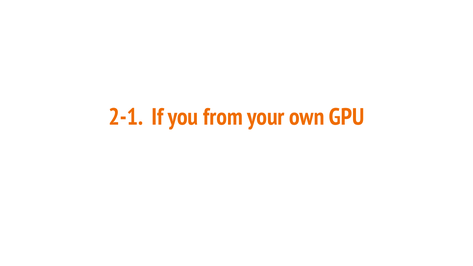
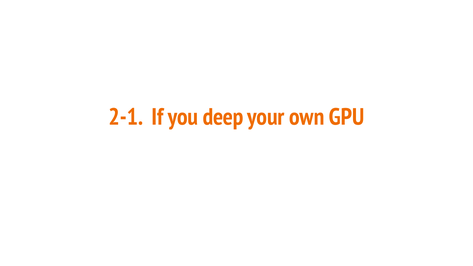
from: from -> deep (223, 117)
